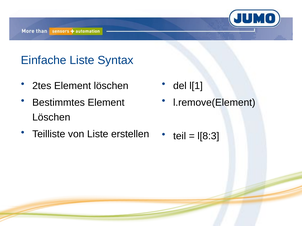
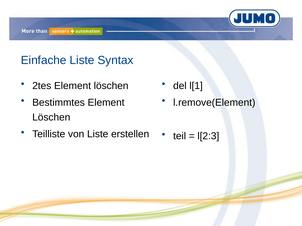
l[8:3: l[8:3 -> l[2:3 (208, 136)
